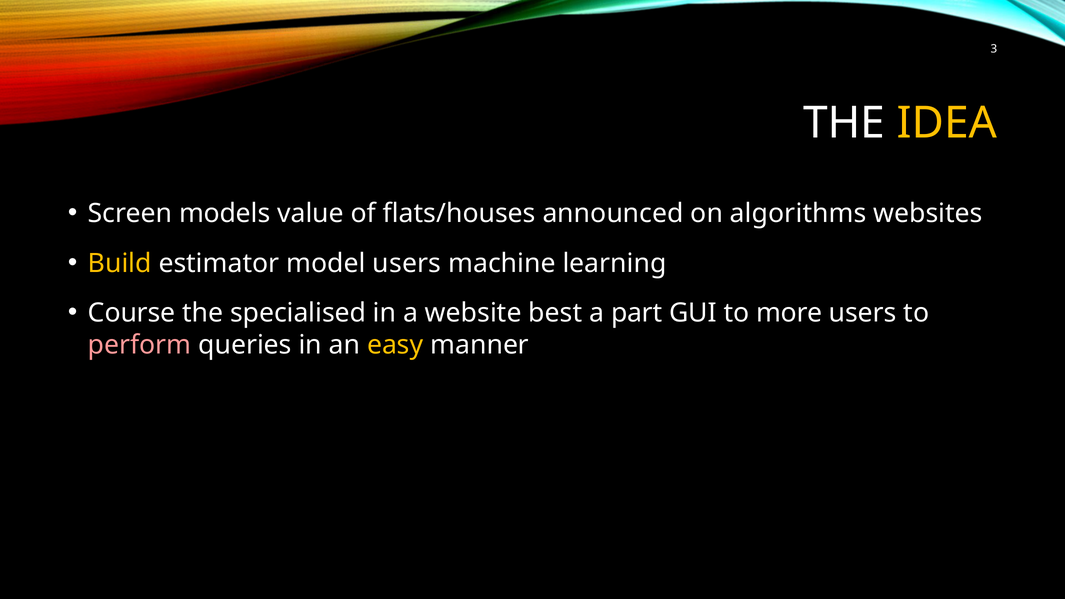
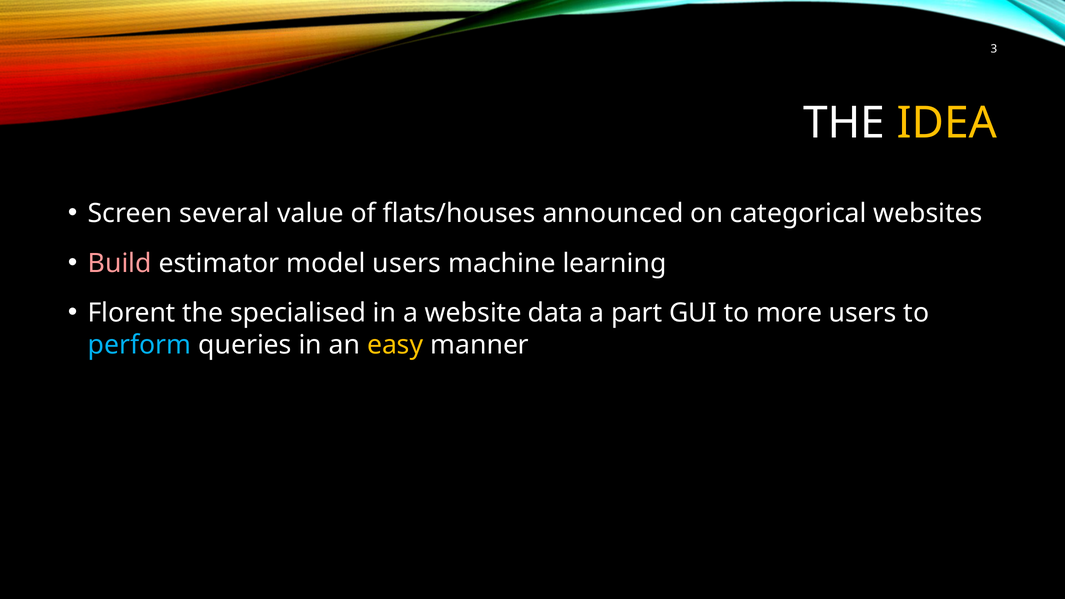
models: models -> several (224, 214)
algorithms: algorithms -> categorical (798, 214)
Build colour: yellow -> pink (120, 263)
Course: Course -> Florent (132, 313)
best: best -> data (555, 313)
perform colour: pink -> light blue (140, 345)
